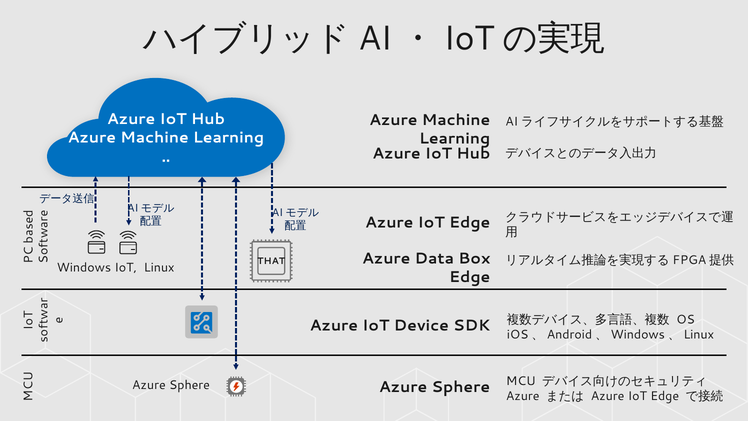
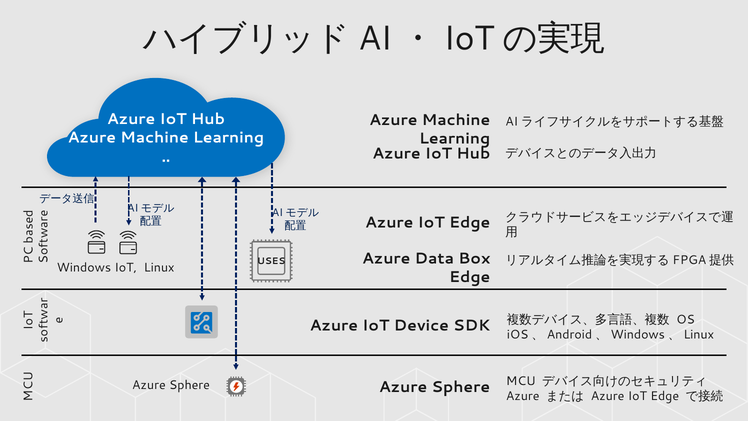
THAT: THAT -> USES (271, 261)
